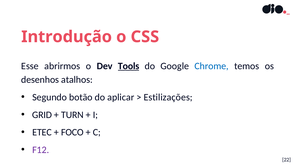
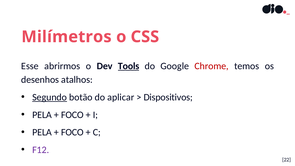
Introdução: Introdução -> Milímetros (66, 37)
Chrome colour: blue -> red (212, 66)
Segundo underline: none -> present (50, 97)
Estilizações: Estilizações -> Dispositivos (168, 97)
GRID: GRID -> PELA (42, 115)
TURN: TURN -> FOCO (72, 115)
ETEC: ETEC -> PELA (42, 132)
